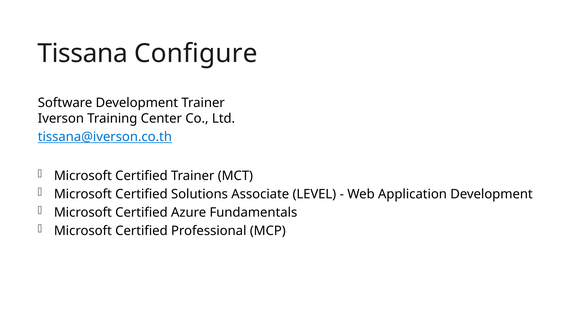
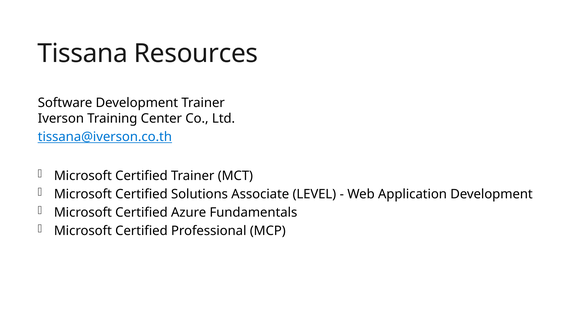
Configure: Configure -> Resources (196, 54)
